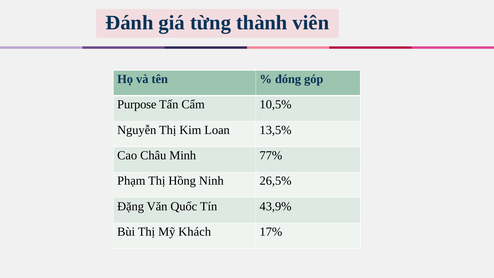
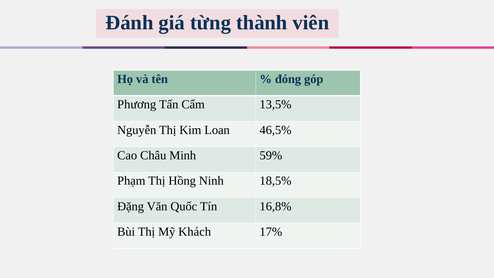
Purpose: Purpose -> Phương (137, 105)
10,5%: 10,5% -> 13,5% (276, 105)
13,5%: 13,5% -> 46,5% (276, 130)
77%: 77% -> 59% (271, 155)
26,5%: 26,5% -> 18,5% (276, 181)
43,9%: 43,9% -> 16,8% (276, 206)
